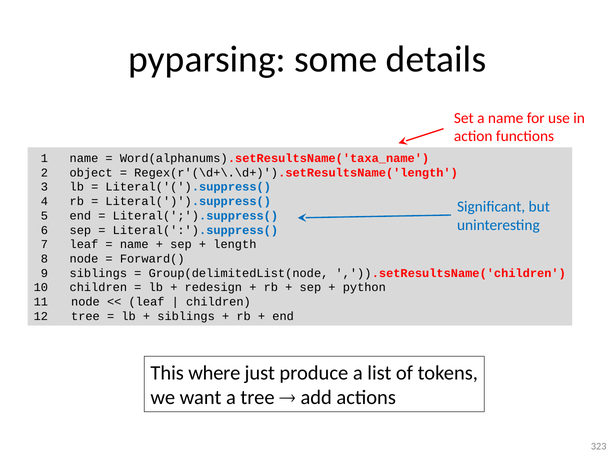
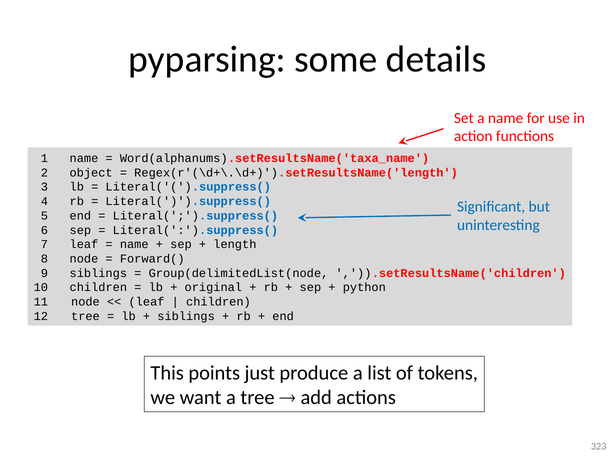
redesign: redesign -> original (213, 288)
where: where -> points (214, 373)
